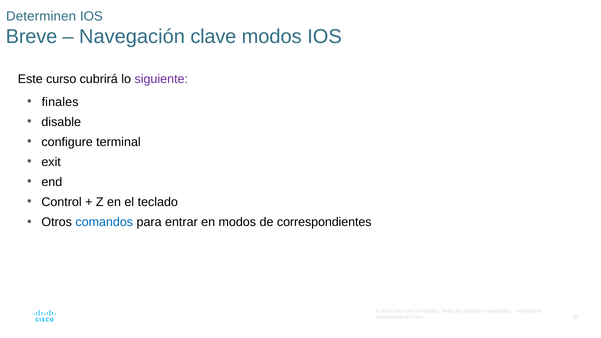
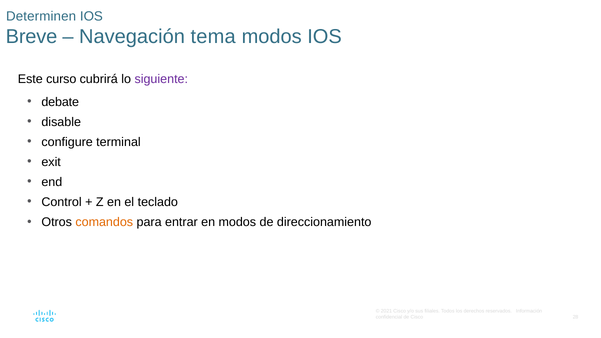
clave: clave -> tema (213, 37)
finales: finales -> debate (60, 102)
comandos colour: blue -> orange (104, 222)
correspondientes: correspondientes -> direccionamiento (324, 222)
